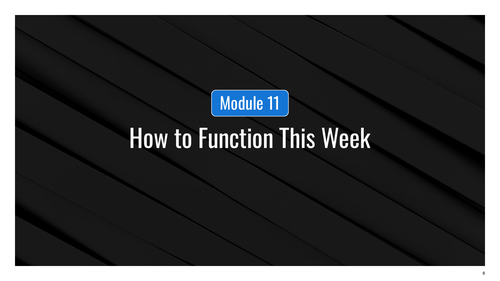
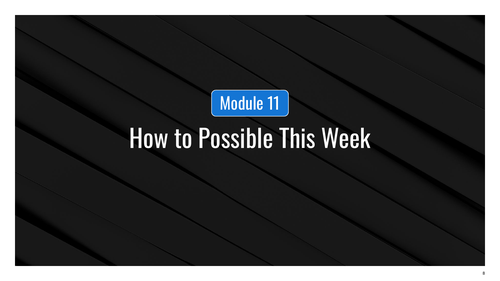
Function: Function -> Possible (236, 140)
